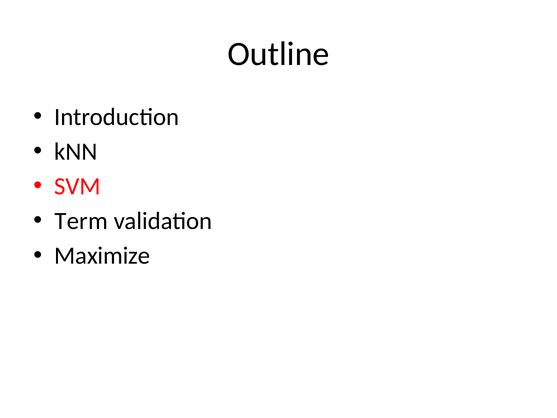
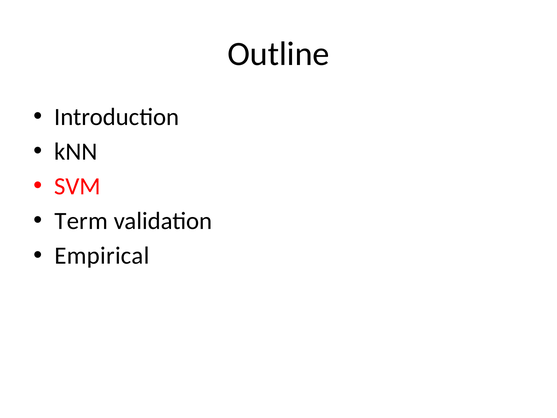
Maximize: Maximize -> Empirical (102, 256)
